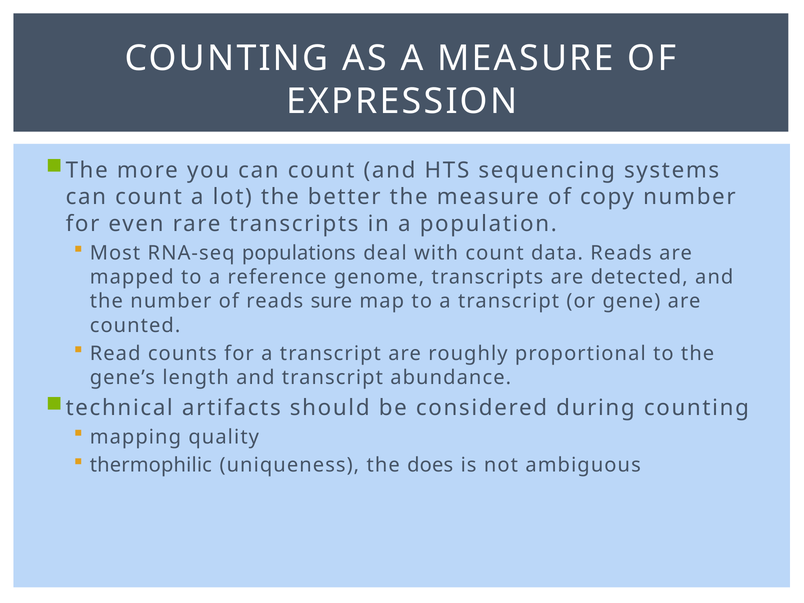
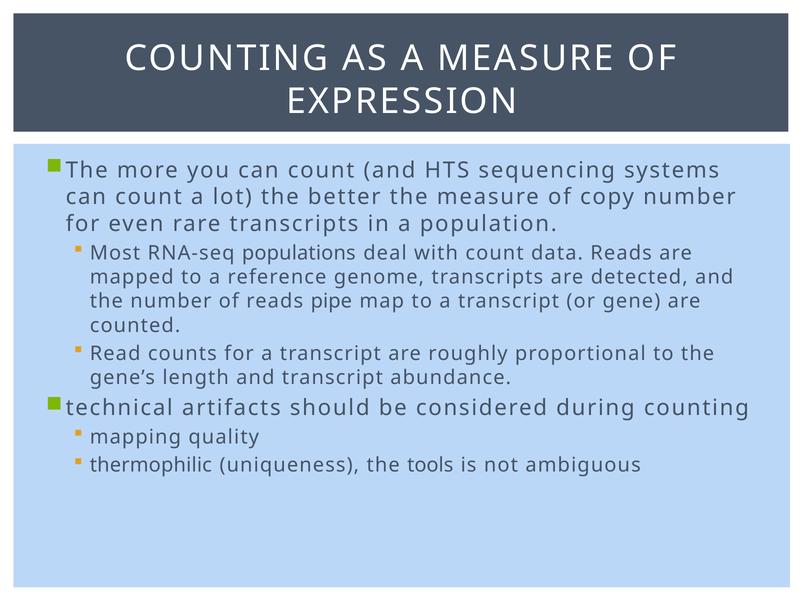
sure: sure -> pipe (331, 301)
does: does -> tools (430, 465)
